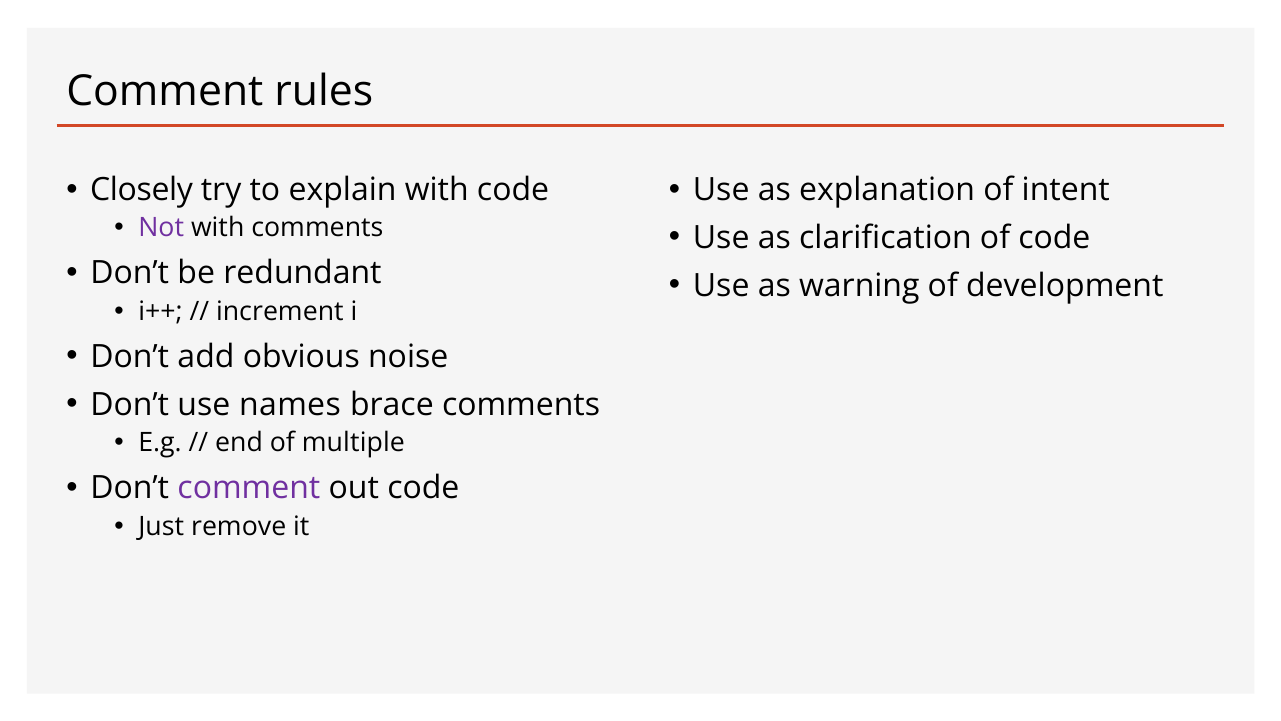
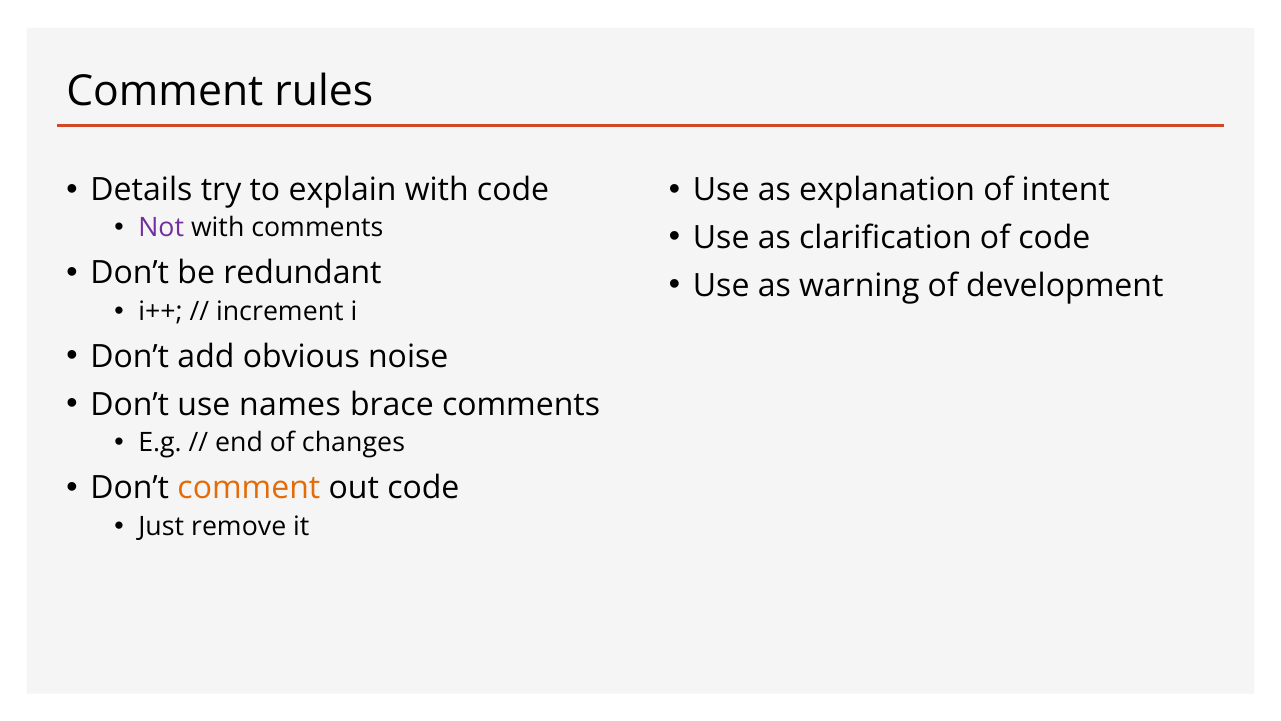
Closely: Closely -> Details (141, 190)
multiple: multiple -> changes (353, 443)
comment colour: purple -> orange (249, 488)
